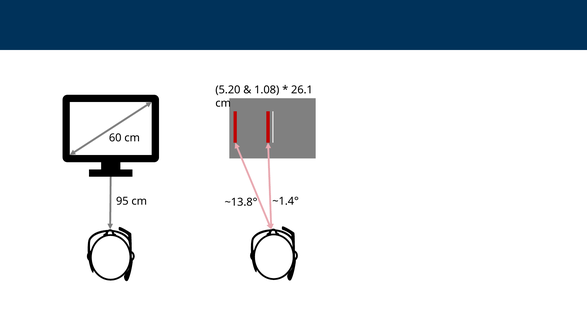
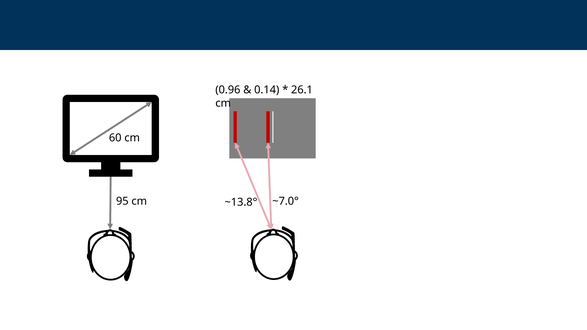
5.20: 5.20 -> 0.96 (228, 90)
1.08: 1.08 -> 0.14 (267, 90)
~1.4°: ~1.4° -> ~7.0° (286, 201)
